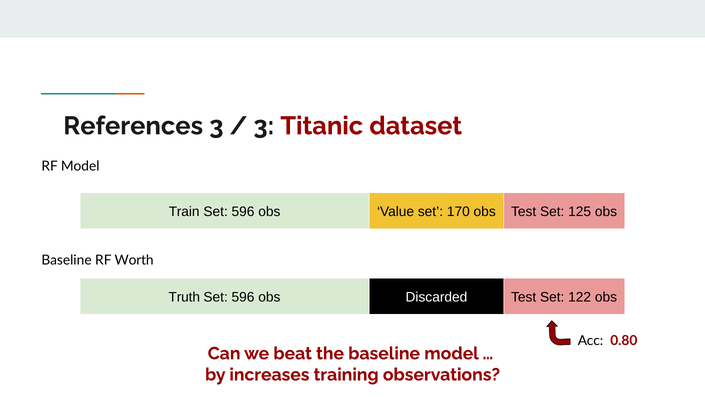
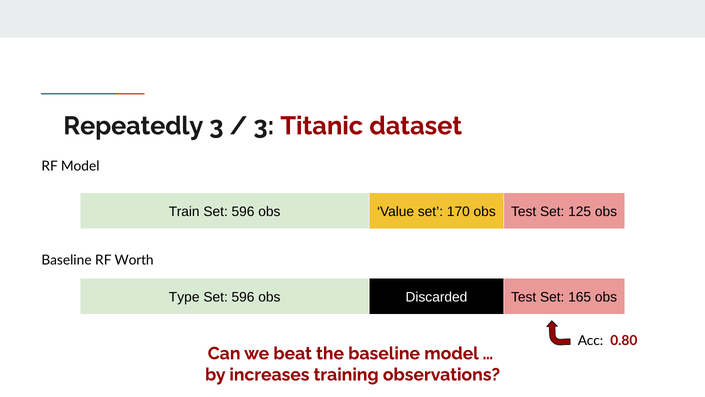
References: References -> Repeatedly (133, 126)
Truth: Truth -> Type (184, 297)
122: 122 -> 165 (580, 297)
